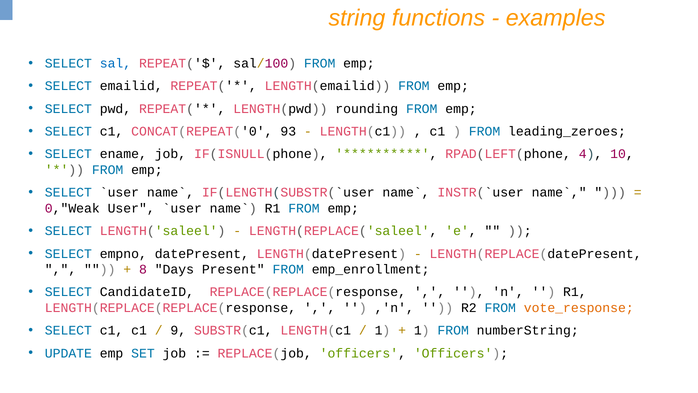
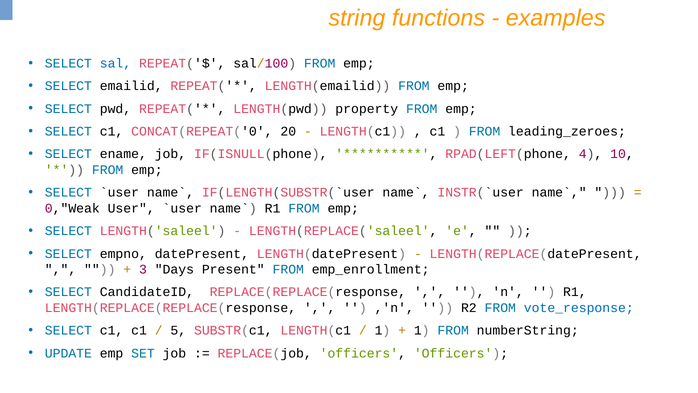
rounding: rounding -> property (367, 109)
93: 93 -> 20 (288, 131)
8: 8 -> 3 (143, 269)
vote_response colour: orange -> blue (579, 308)
9: 9 -> 5 (178, 330)
